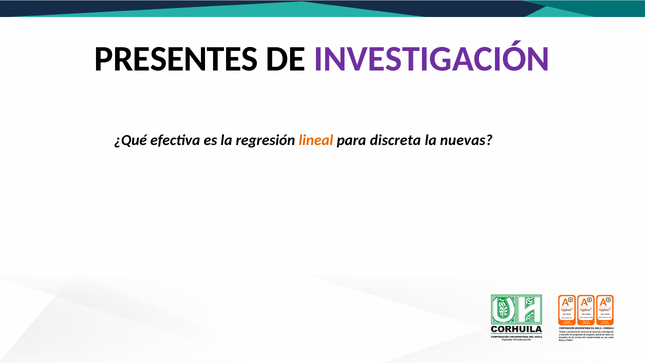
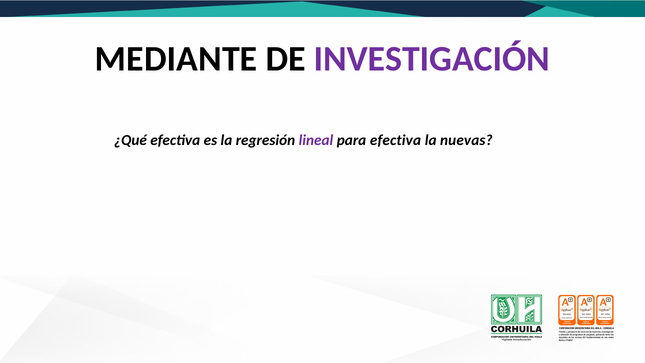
PRESENTES: PRESENTES -> MEDIANTE (176, 59)
lineal colour: orange -> purple (316, 140)
para discreta: discreta -> efectiva (395, 140)
